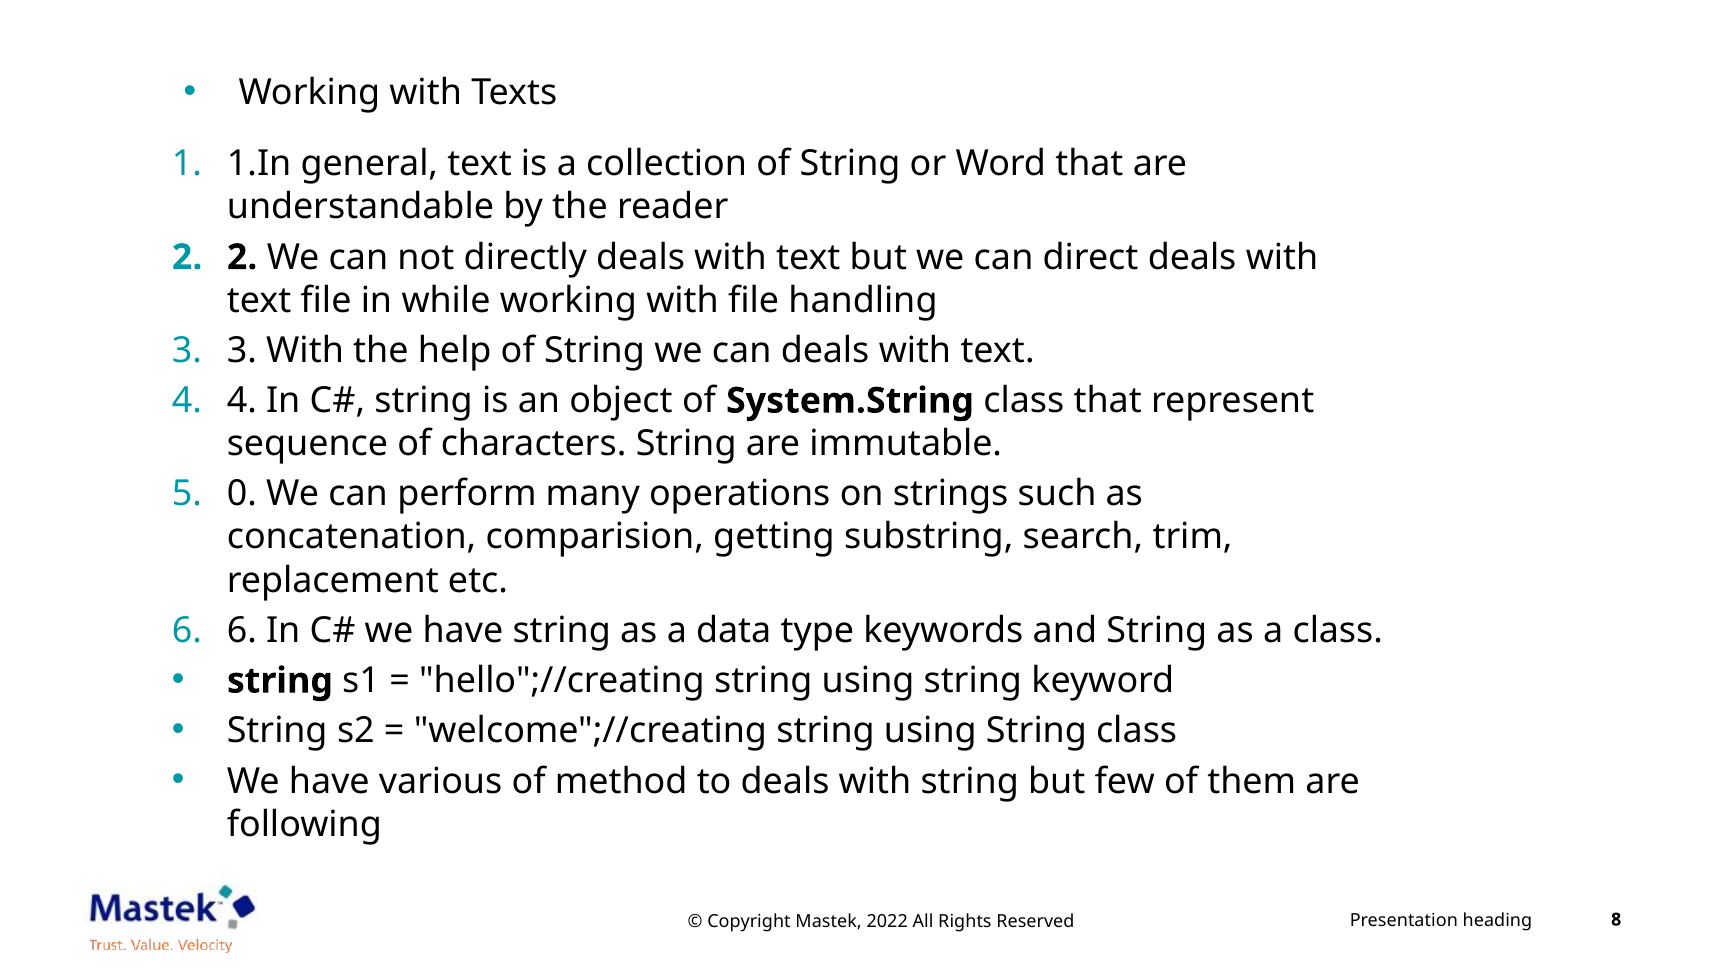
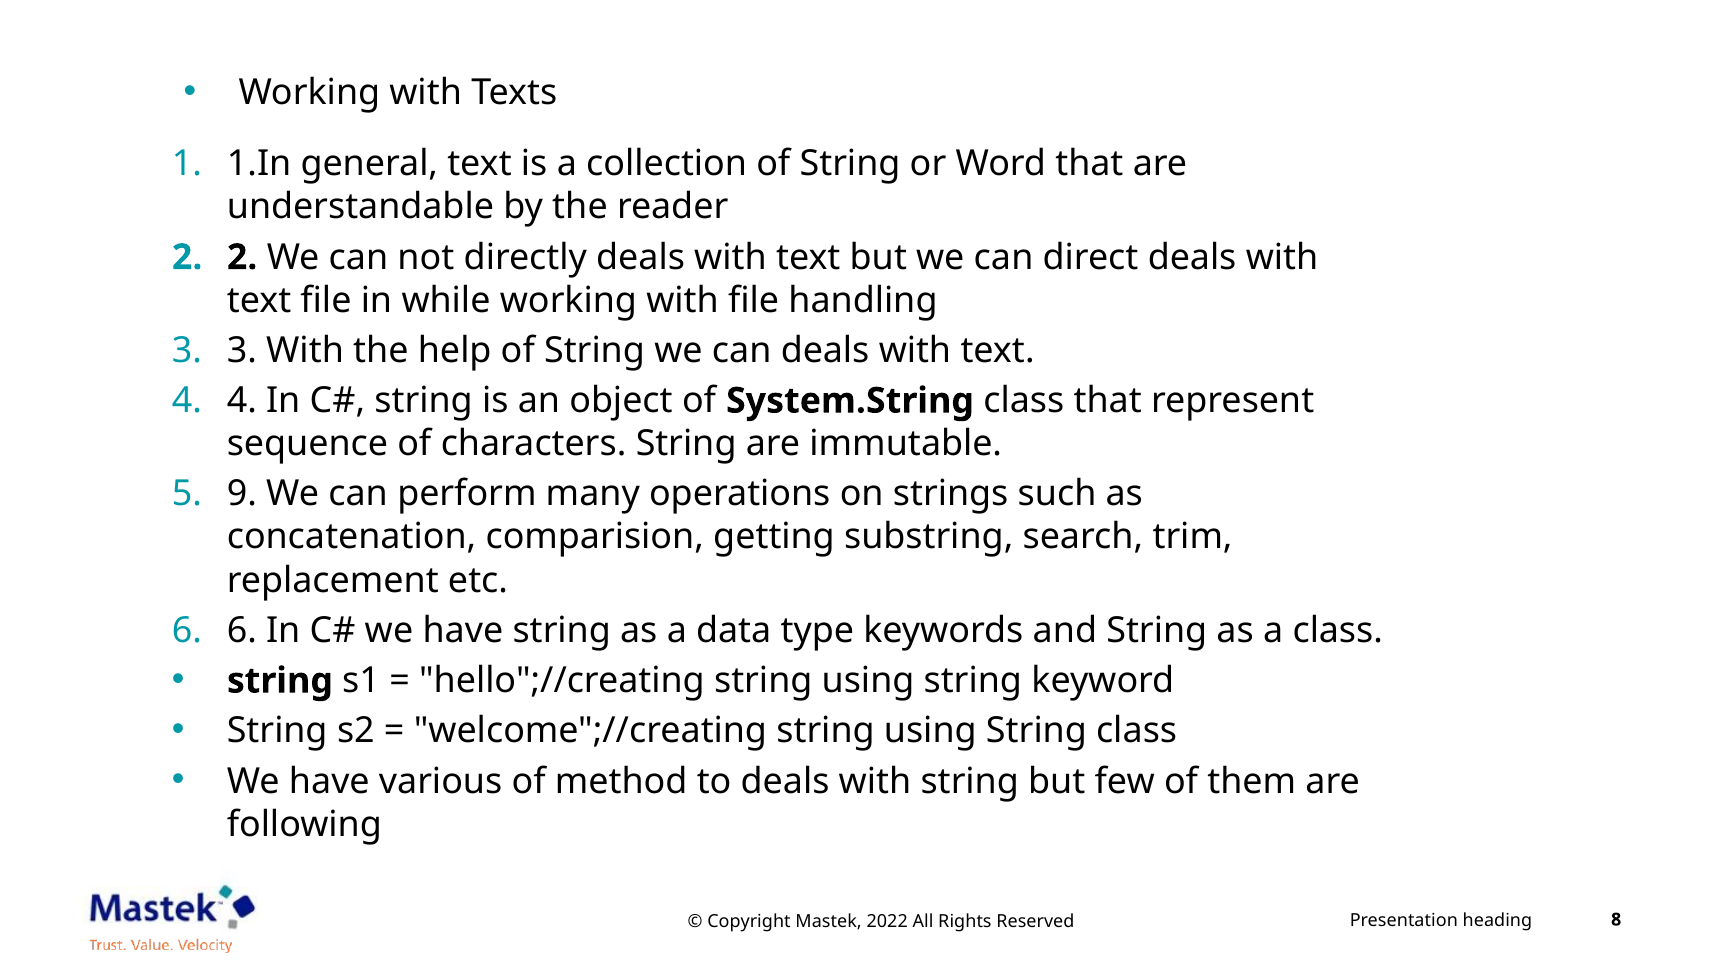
0: 0 -> 9 (242, 494)
